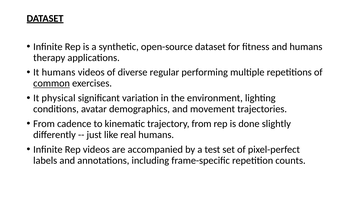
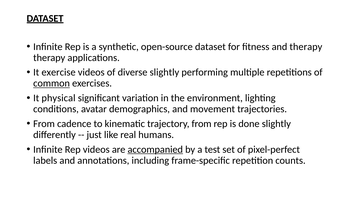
and humans: humans -> therapy (306, 47)
It humans: humans -> exercise (59, 72)
diverse regular: regular -> slightly (164, 72)
accompanied underline: none -> present (155, 149)
